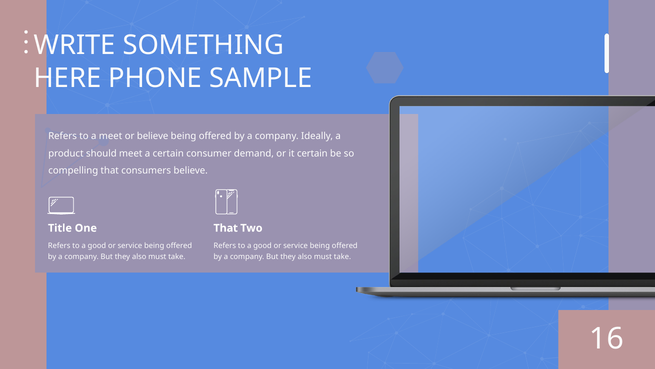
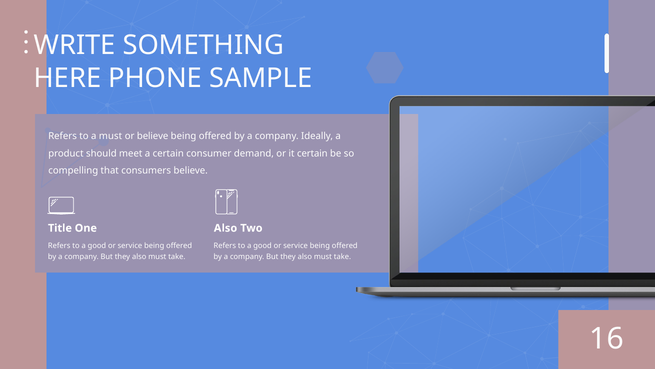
a meet: meet -> must (111, 136)
That: That -> Also (226, 228)
